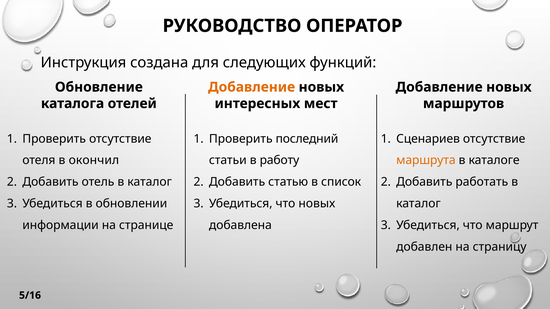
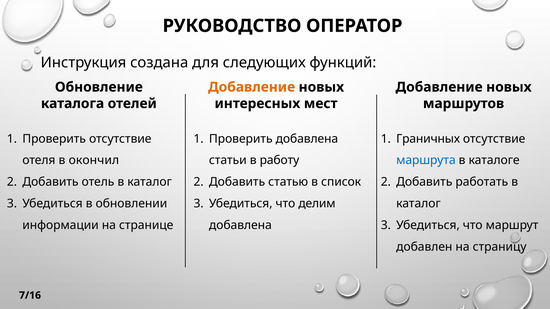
Проверить последний: последний -> добавлена (307, 139)
Сценариев: Сценариев -> Граничных (428, 139)
маршрута colour: orange -> blue (426, 161)
что новых: новых -> делим (317, 204)
5/16: 5/16 -> 7/16 (30, 296)
